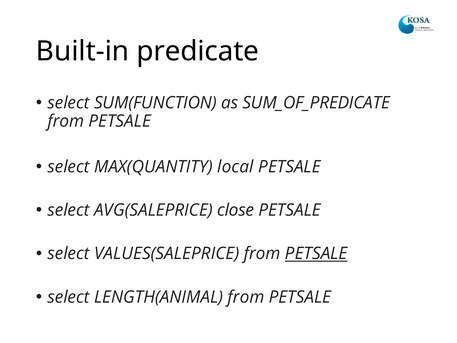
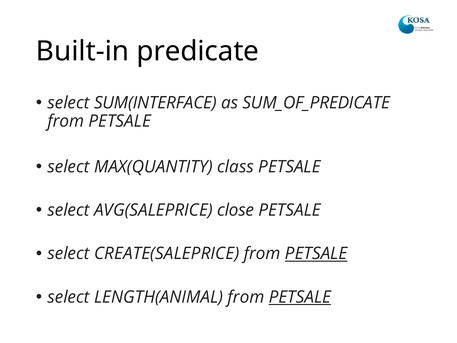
SUM(FUNCTION: SUM(FUNCTION -> SUM(INTERFACE (155, 103)
local: local -> class (235, 167)
VALUES(SALEPRICE: VALUES(SALEPRICE -> CREATE(SALEPRICE (167, 253)
PETSALE underline: none -> present (300, 297)
